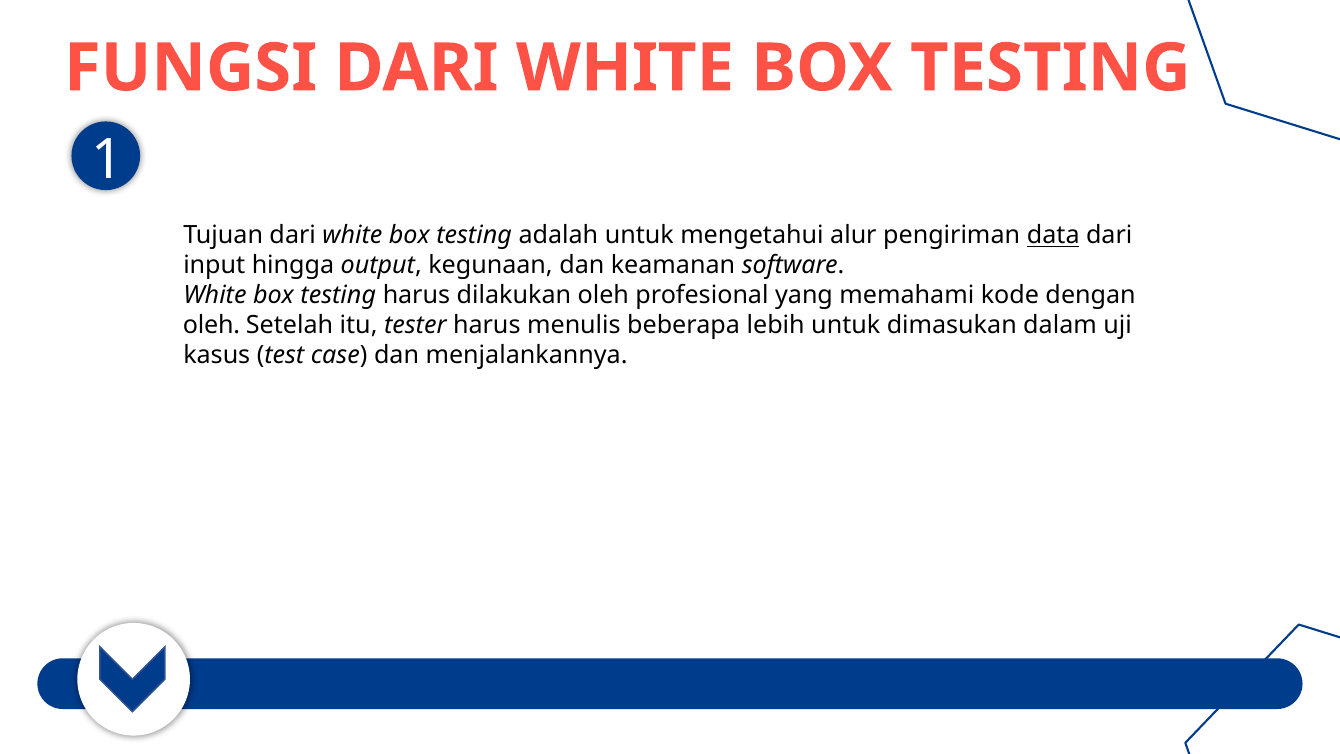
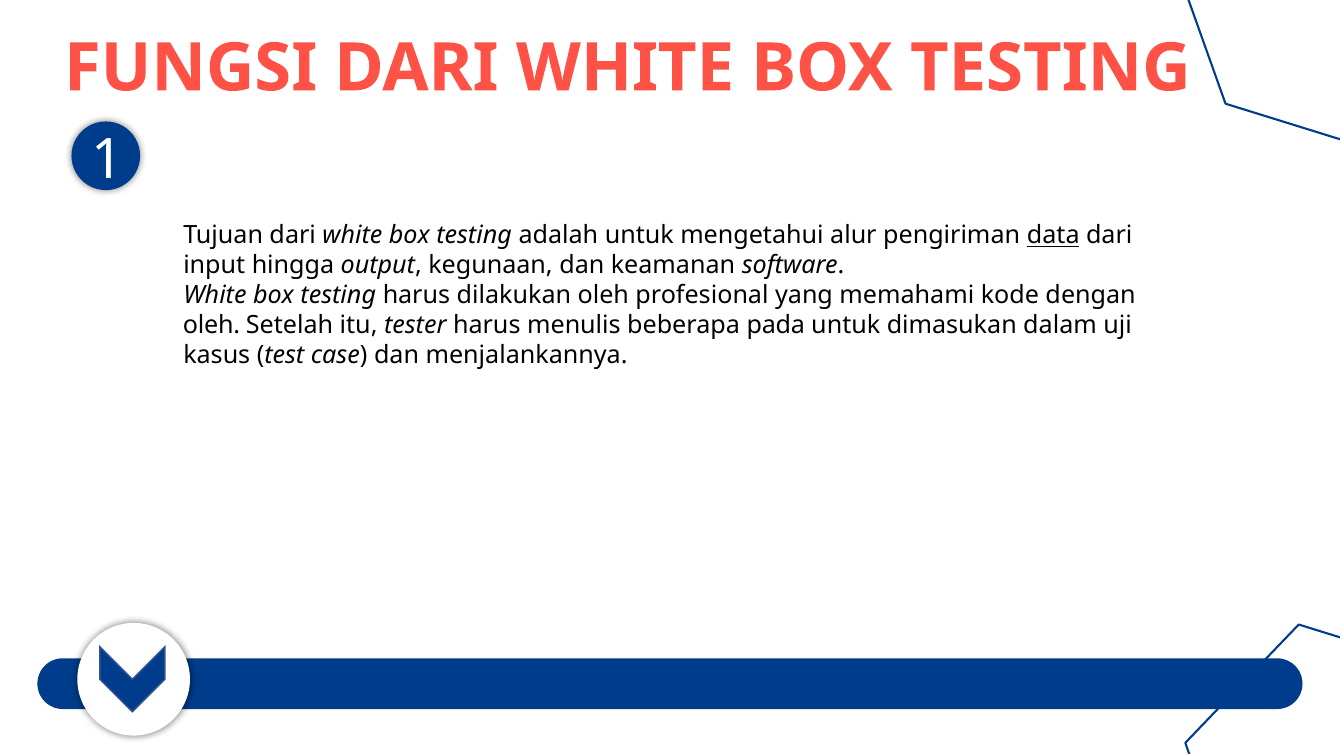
lebih: lebih -> pada (776, 325)
